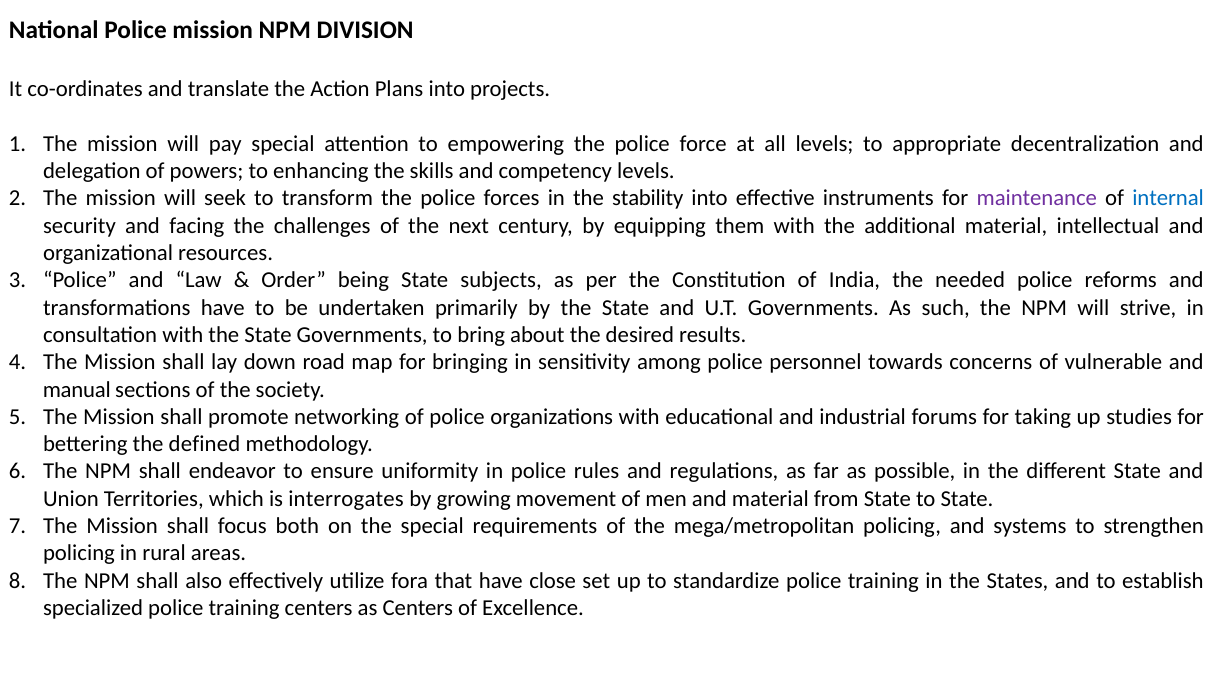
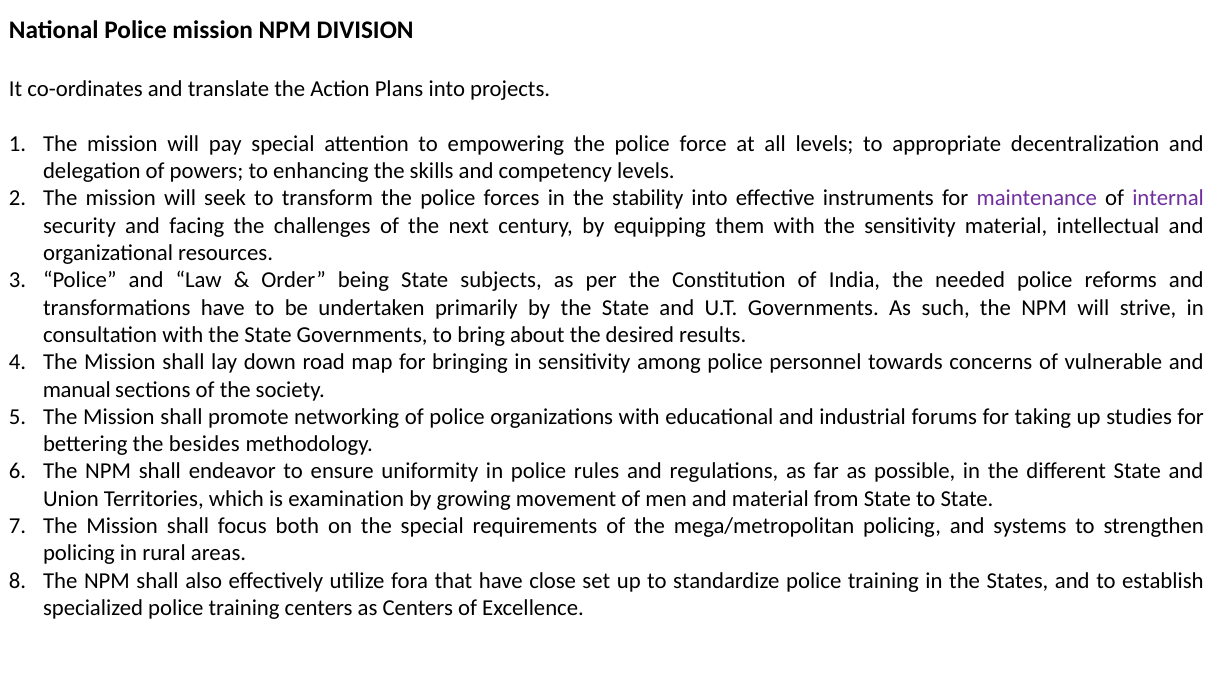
internal colour: blue -> purple (1168, 198)
the additional: additional -> sensitivity (910, 226)
defined: defined -> besides (204, 444)
interrogates: interrogates -> examination (346, 499)
